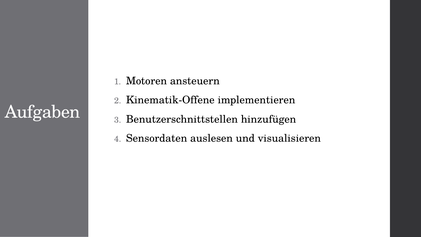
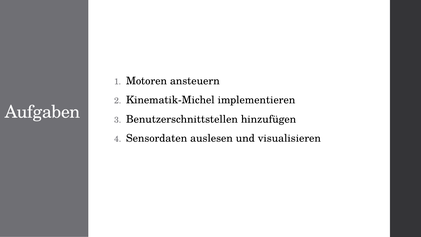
Kinematik-Offene: Kinematik-Offene -> Kinematik-Michel (170, 100)
